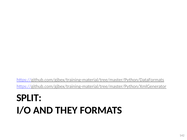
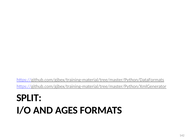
THEY: THEY -> AGES (66, 110)
